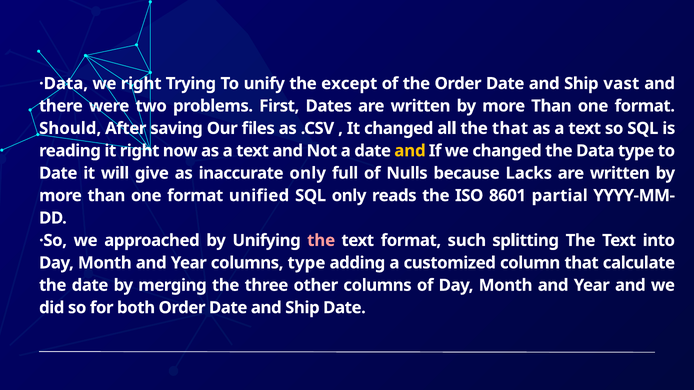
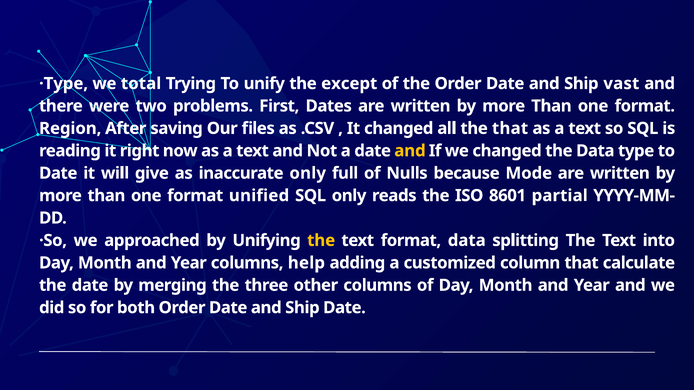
·Data: ·Data -> ·Type (64, 84)
we right: right -> total (141, 84)
Should: Should -> Region (70, 128)
Lacks: Lacks -> Mode (529, 173)
the colour: pink -> yellow (321, 241)
format such: such -> data (467, 241)
columns type: type -> help (306, 263)
